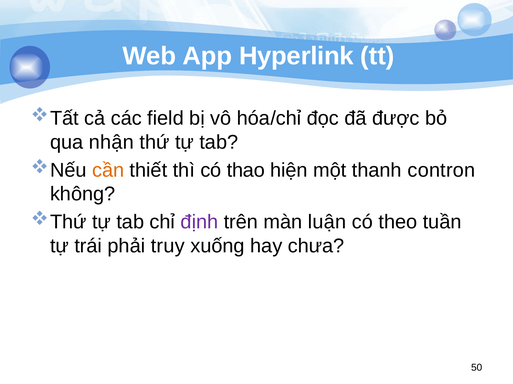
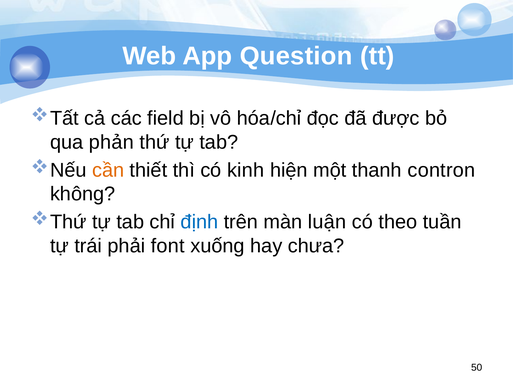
Hyperlink: Hyperlink -> Question (296, 56)
nhận: nhận -> phản (111, 142)
thao: thao -> kinh (246, 170)
định colour: purple -> blue (199, 222)
truy: truy -> font (168, 246)
